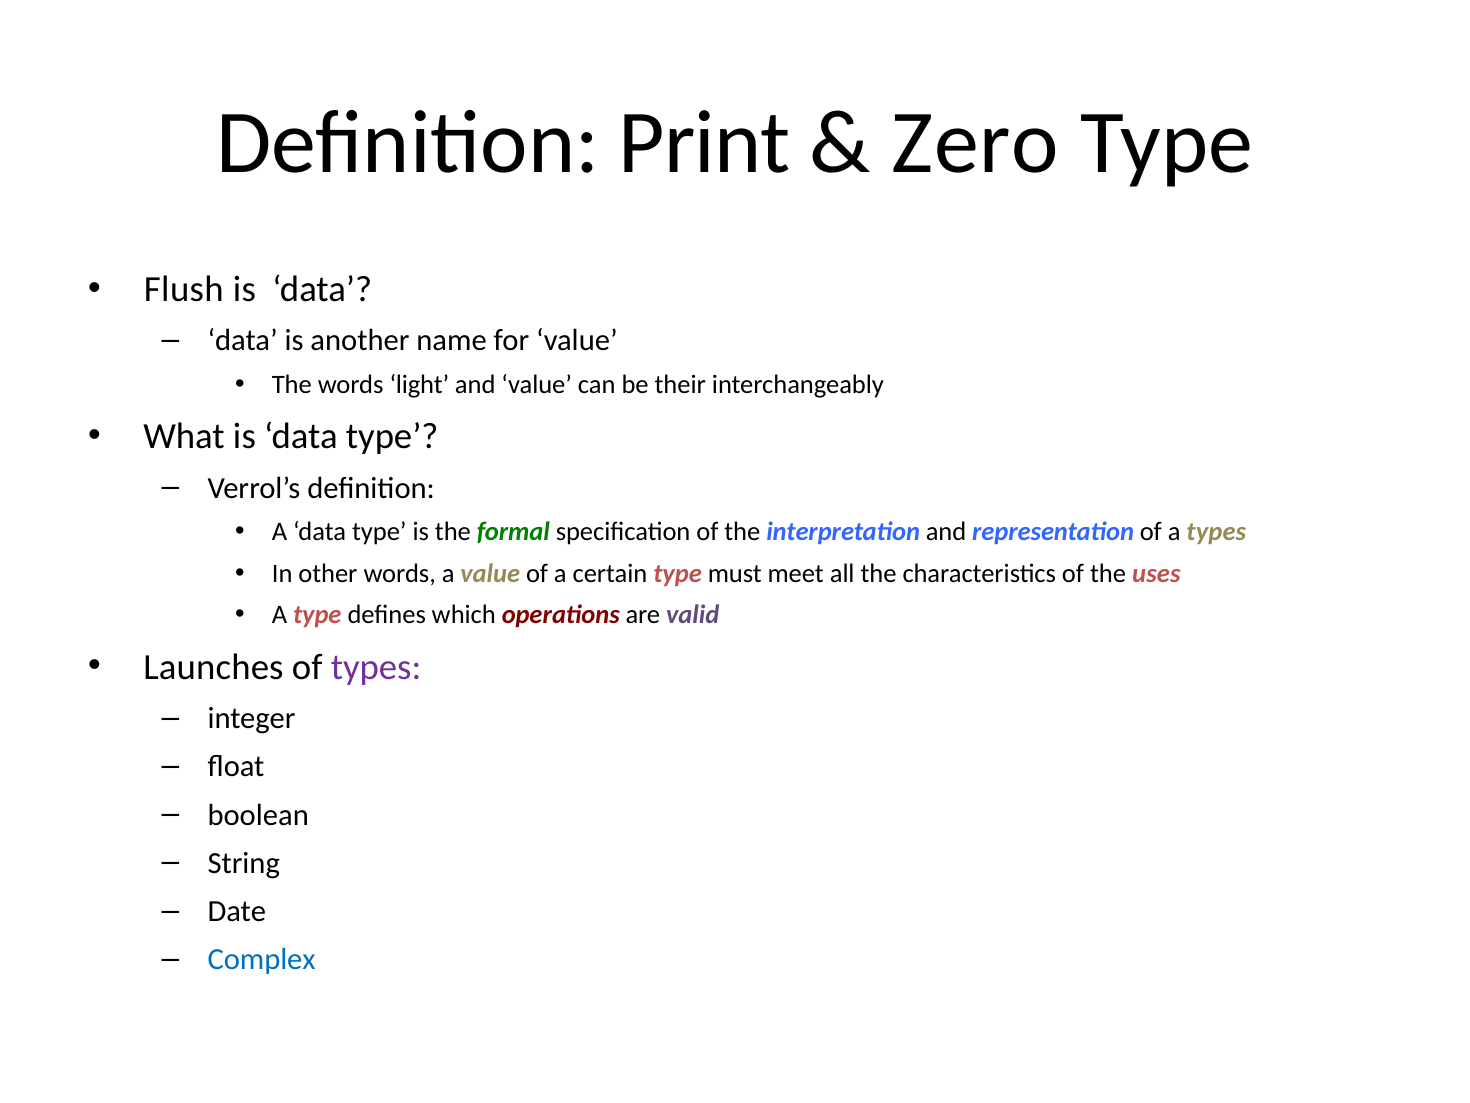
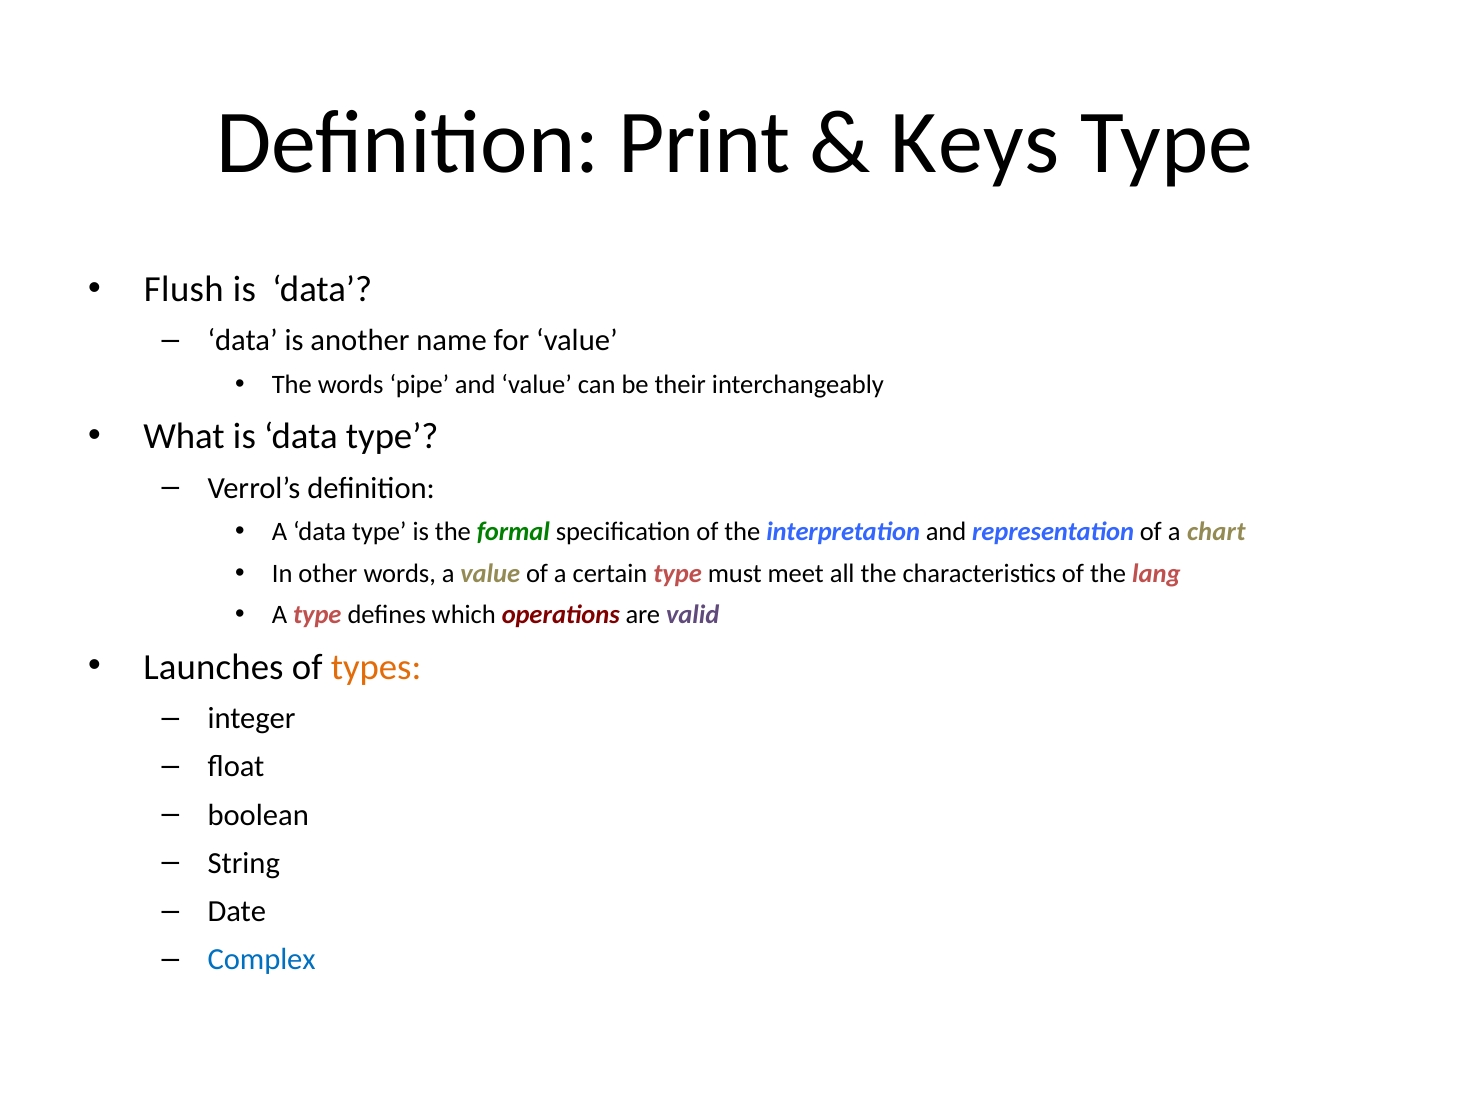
Zero: Zero -> Keys (975, 142)
light: light -> pipe (419, 384)
a types: types -> chart (1216, 532)
uses: uses -> lang (1156, 573)
types colour: purple -> orange (376, 667)
